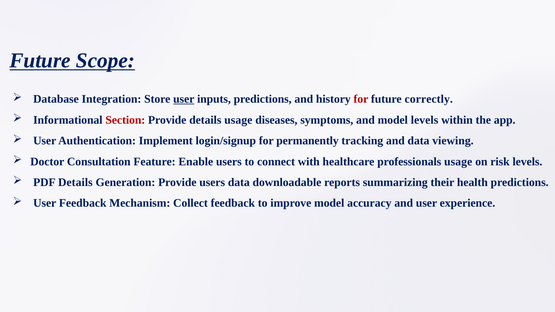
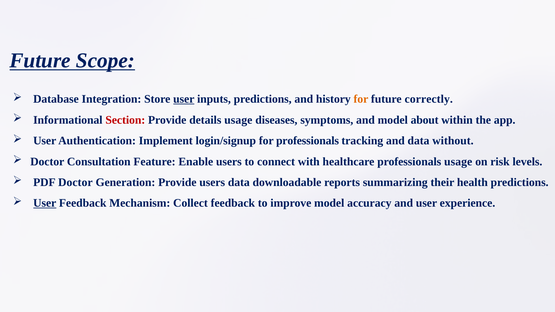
for colour: red -> orange (361, 99)
model levels: levels -> about (425, 120)
for permanently: permanently -> professionals (308, 141)
viewing: viewing -> without (453, 141)
PDF Details: Details -> Doctor (75, 182)
User underline: none -> present (45, 203)
